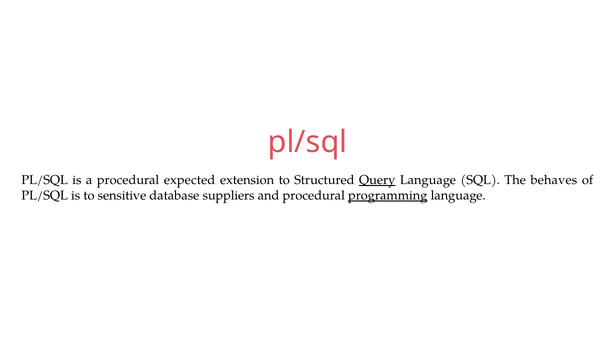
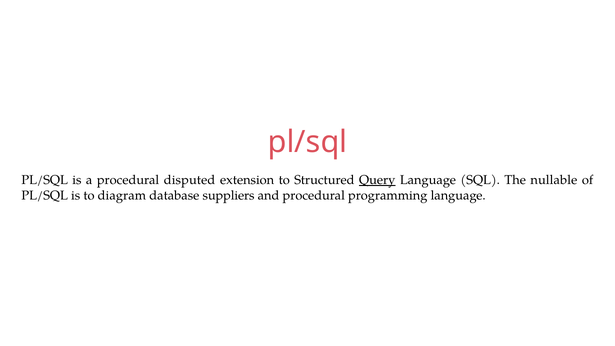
expected: expected -> disputed (190, 180)
behaves: behaves -> nullable (554, 180)
sensitive: sensitive -> diagram (122, 195)
programming underline: present -> none (388, 195)
